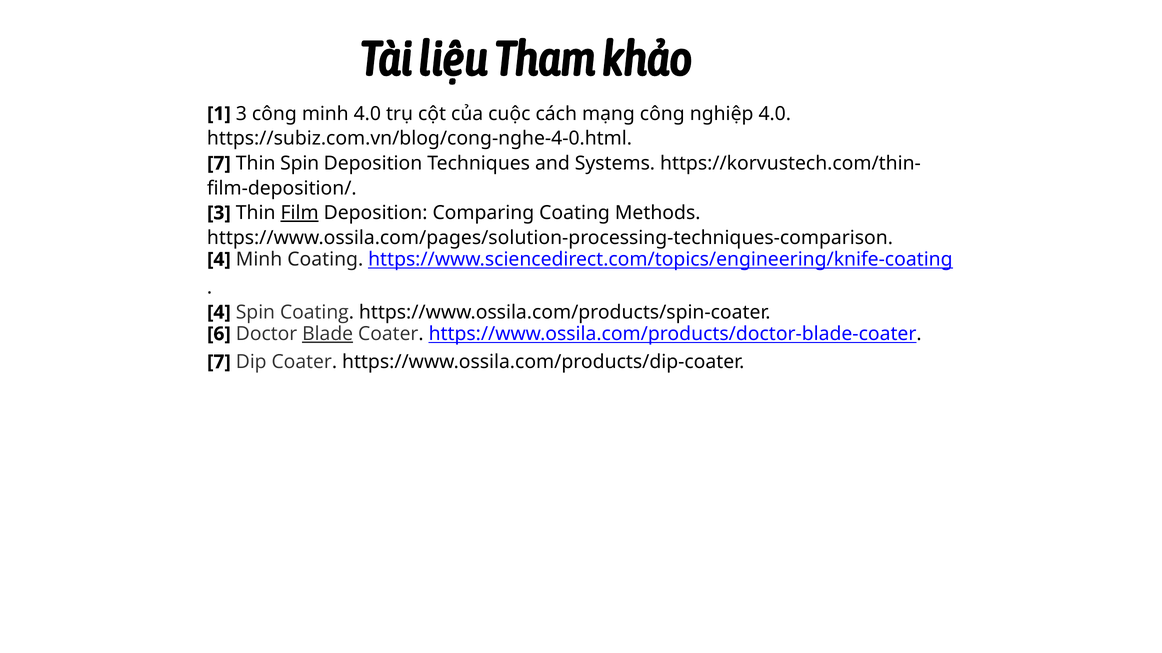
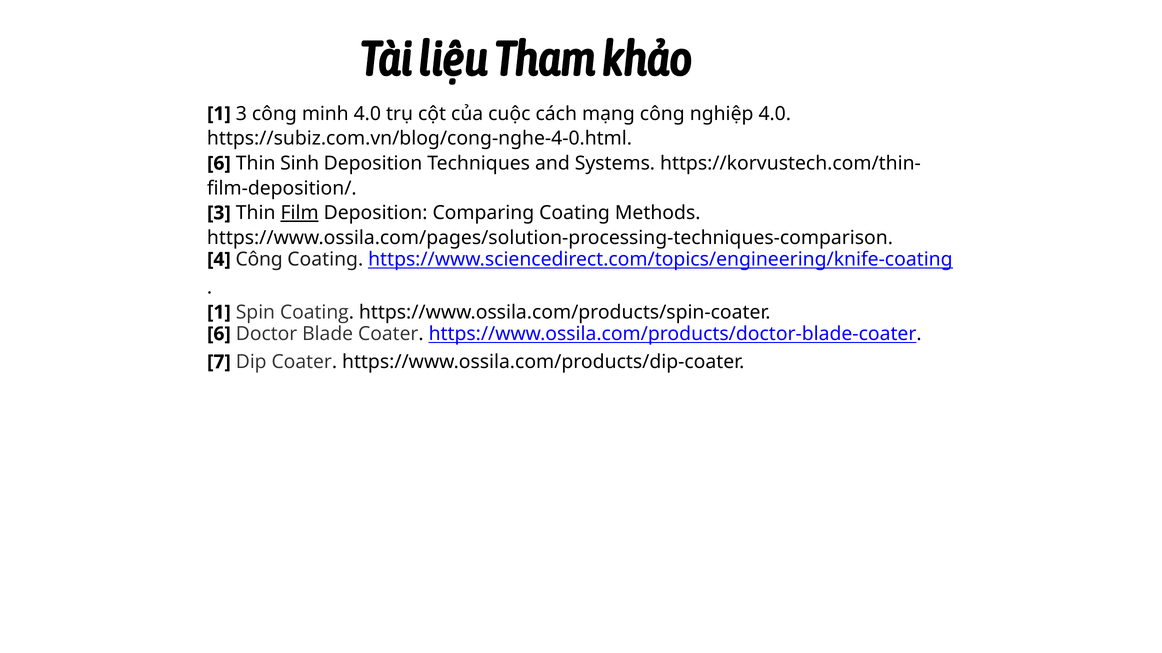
7: 7 -> 6 (219, 163)
Thin Spin: Spin -> Sinh (300, 163)
4 Minh: Minh -> Công (259, 260)
4: 4 -> 1 (219, 313)
Blade underline: present -> none (328, 334)
